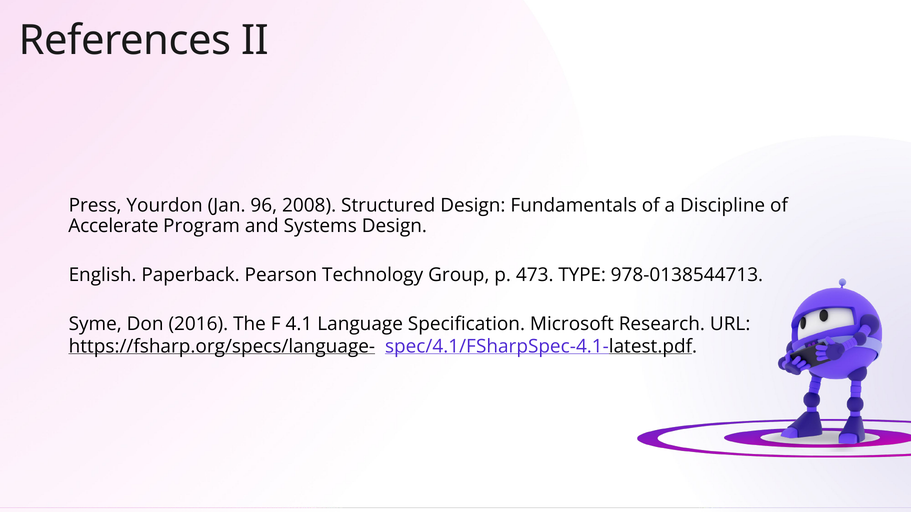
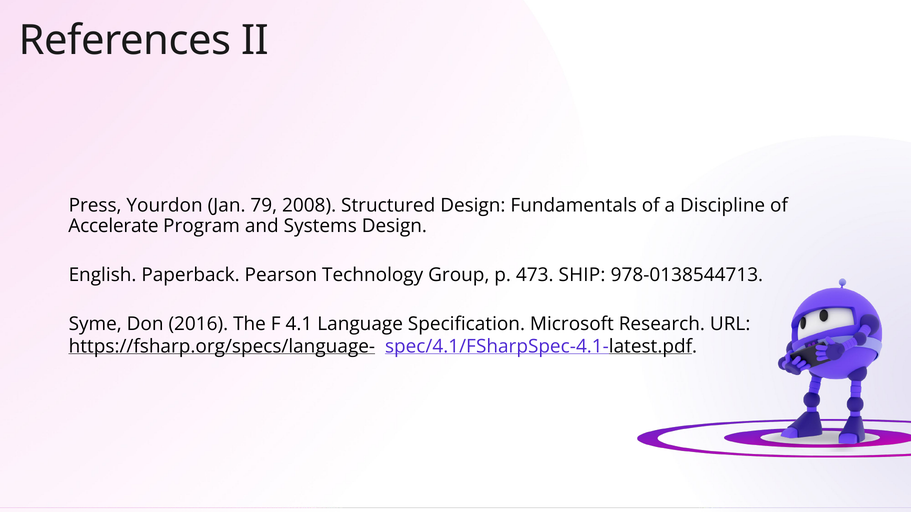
96: 96 -> 79 (264, 206)
TYPE: TYPE -> SHIP (582, 275)
